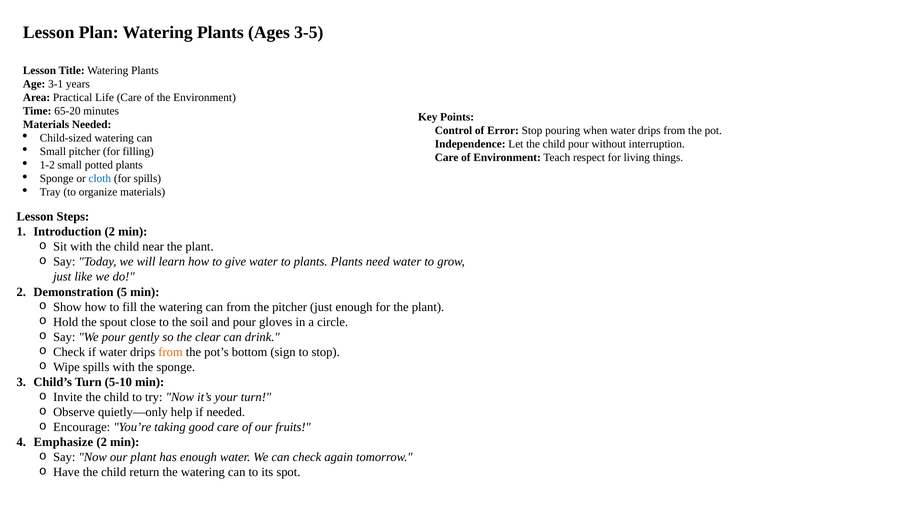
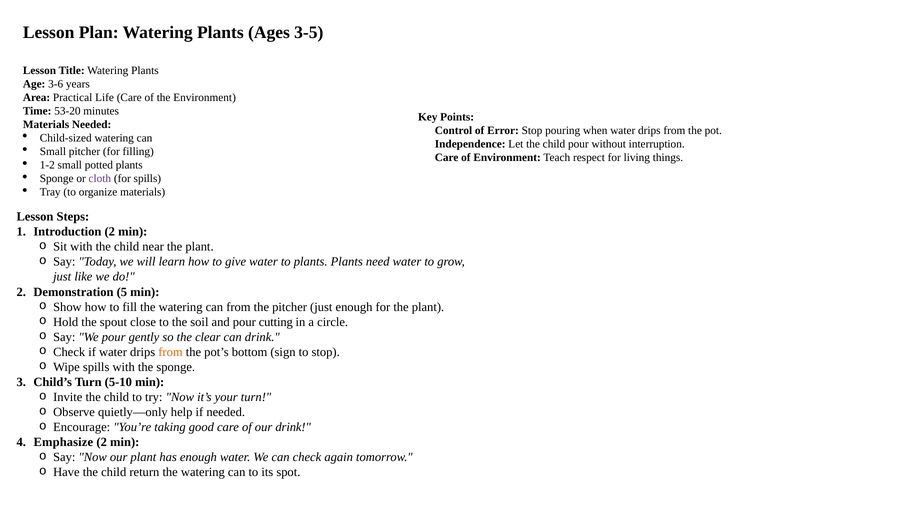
3-1: 3-1 -> 3-6 (56, 84)
65-20: 65-20 -> 53-20 (67, 111)
cloth colour: blue -> purple (100, 179)
gloves: gloves -> cutting (276, 322)
our fruits: fruits -> drink (293, 427)
